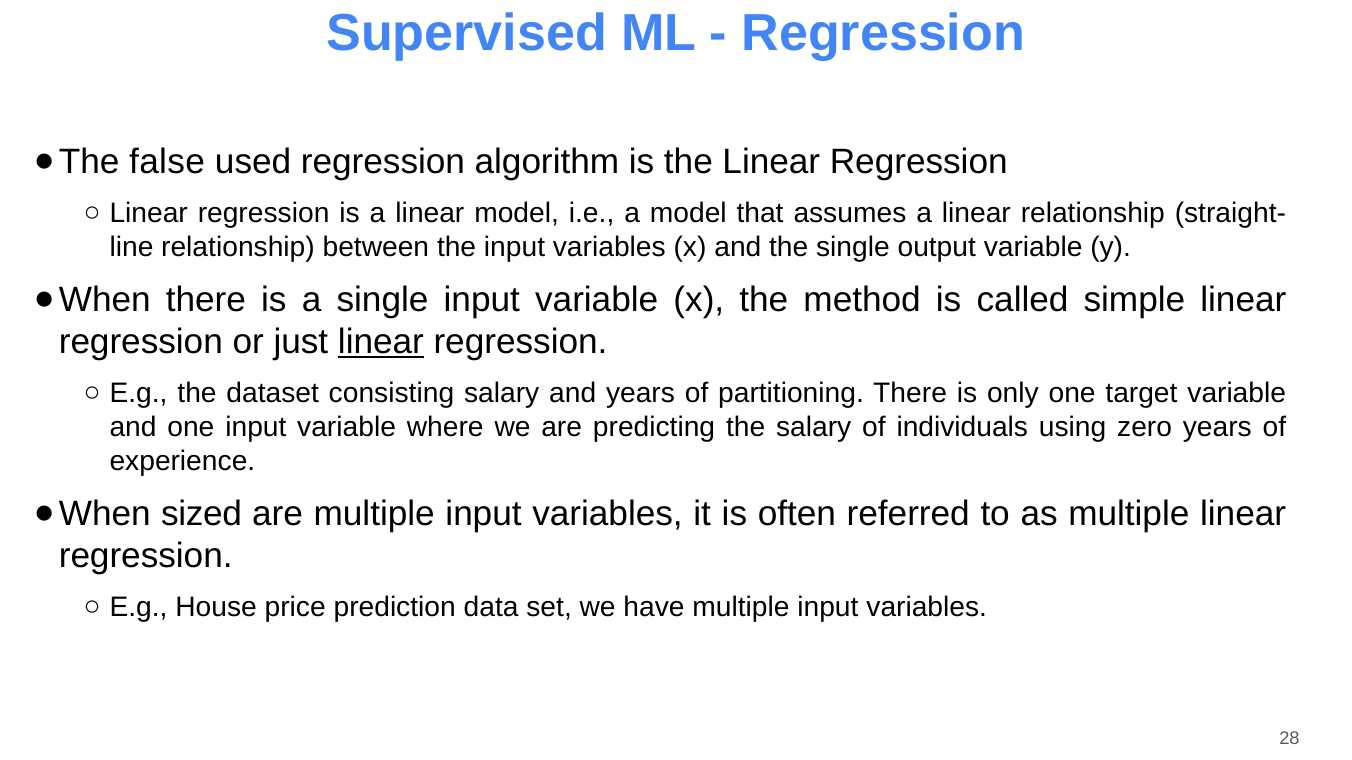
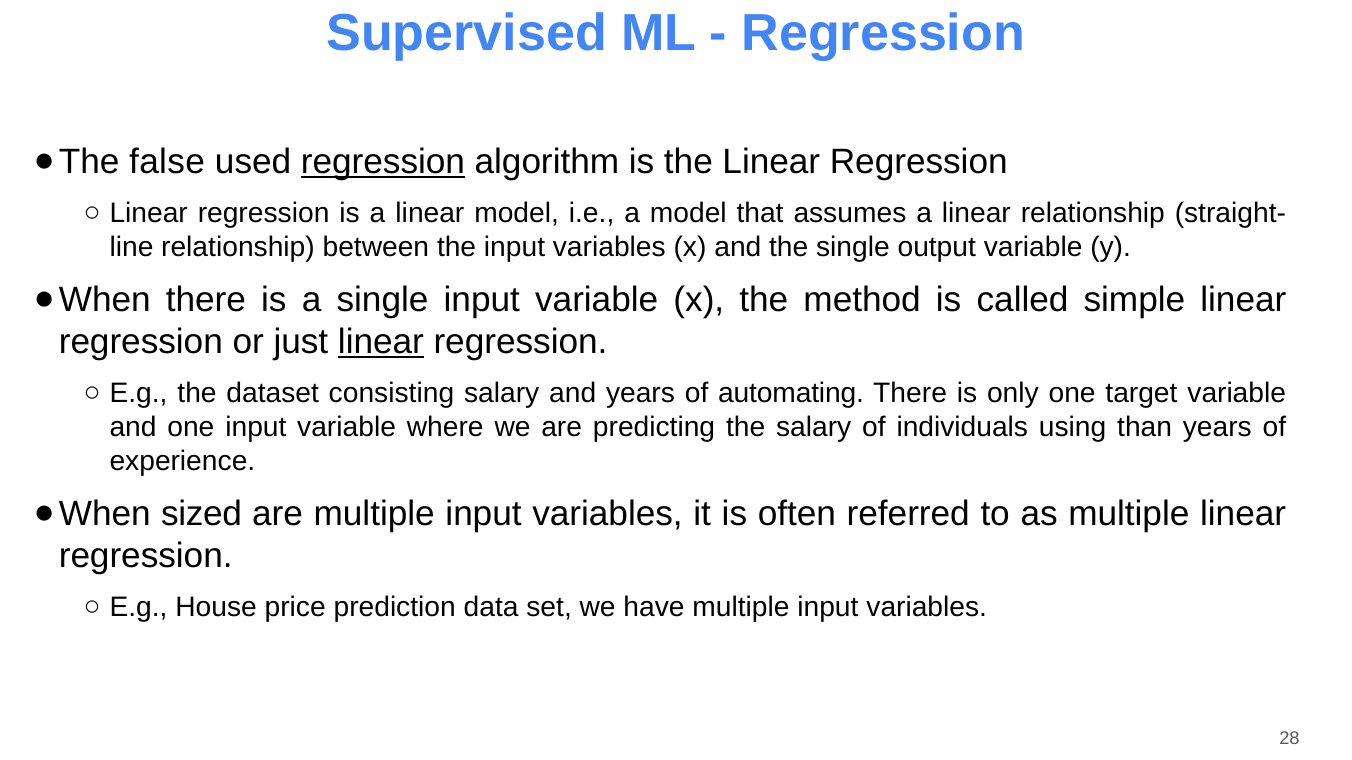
regression underline: none -> present (383, 162)
partitioning: partitioning -> automating (791, 394)
zero: zero -> than (1145, 428)
